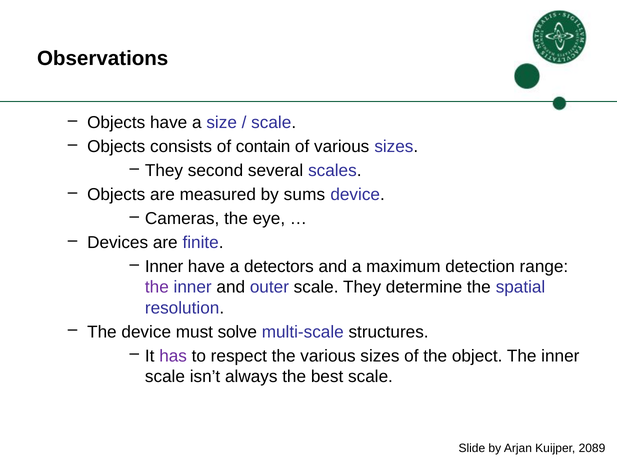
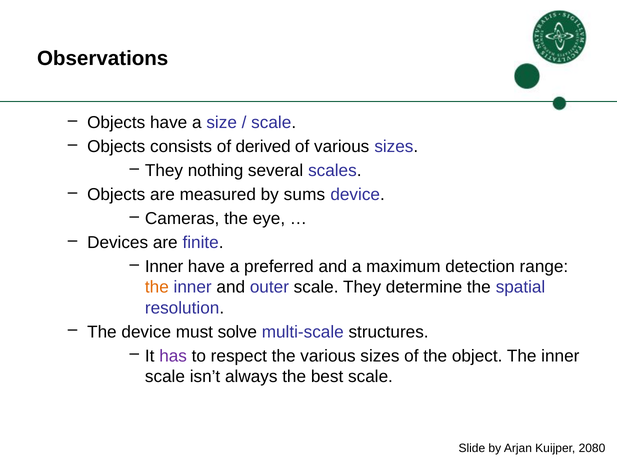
contain: contain -> derived (263, 147)
second: second -> nothing (216, 171)
detectors: detectors -> preferred (279, 267)
the colour: purple -> orange (157, 287)
2089: 2089 -> 2080 (592, 448)
